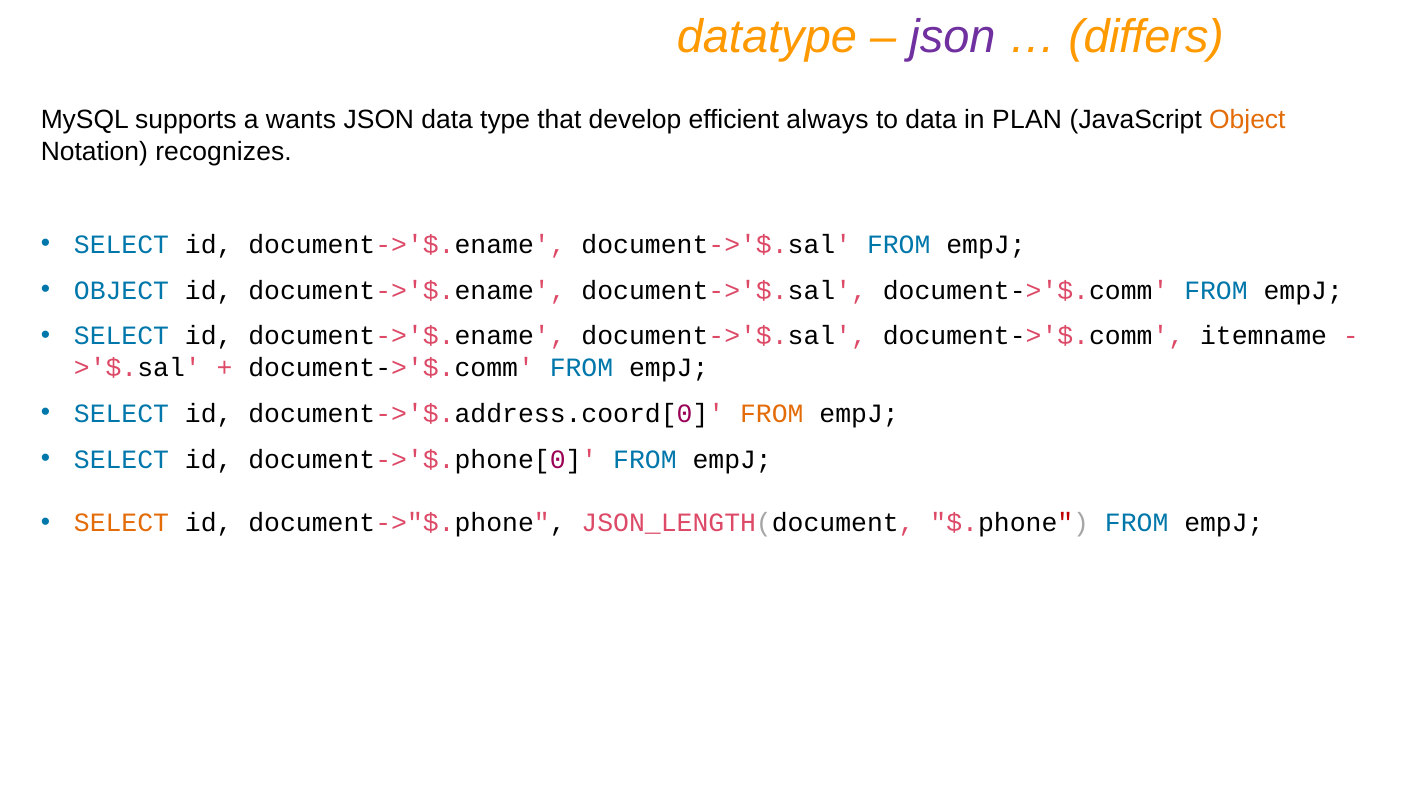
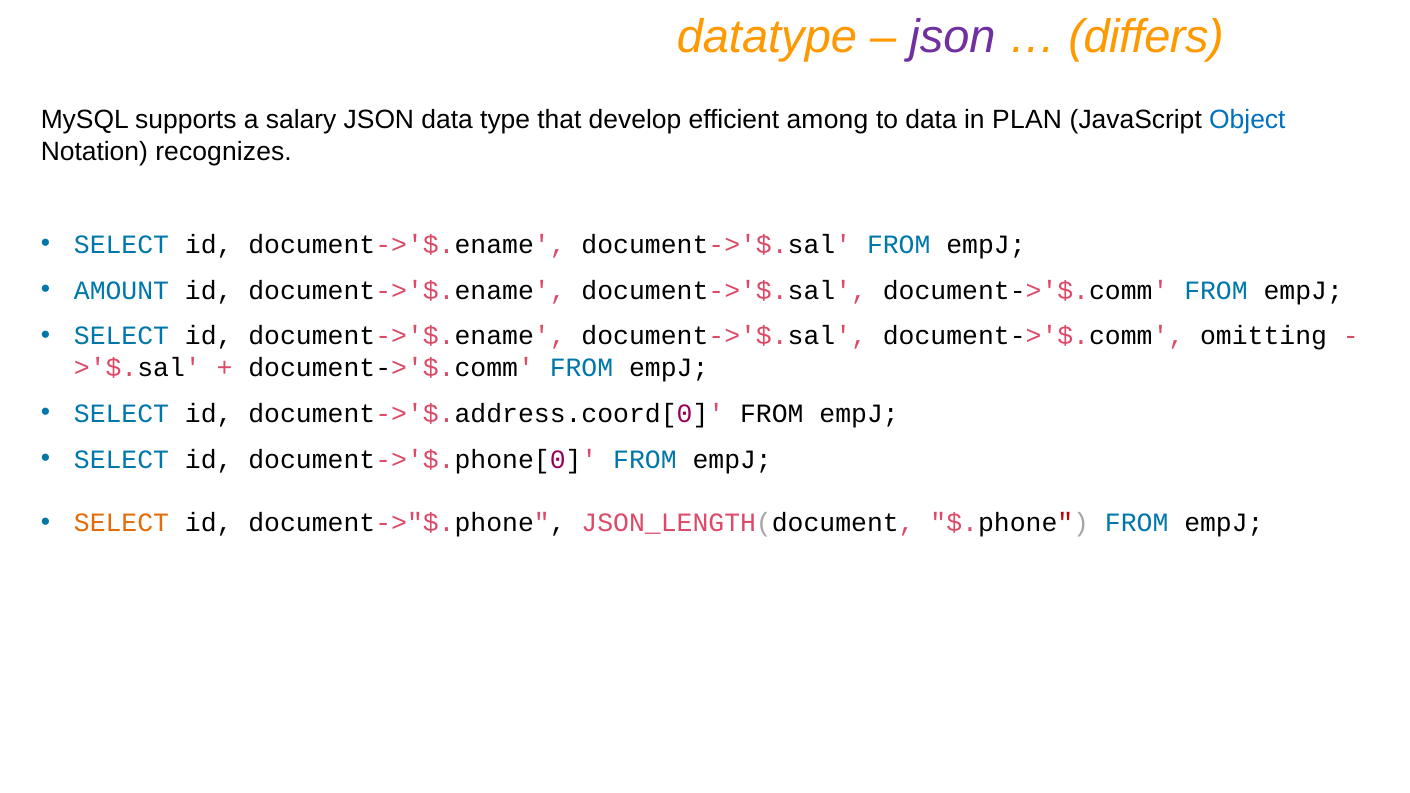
wants: wants -> salary (301, 120)
always: always -> among (827, 120)
Object colour: orange -> blue (1247, 120)
OBJECT: OBJECT -> AMOUNT (121, 290)
itemname: itemname -> omitting (1264, 336)
FROM colour: orange -> black (772, 414)
